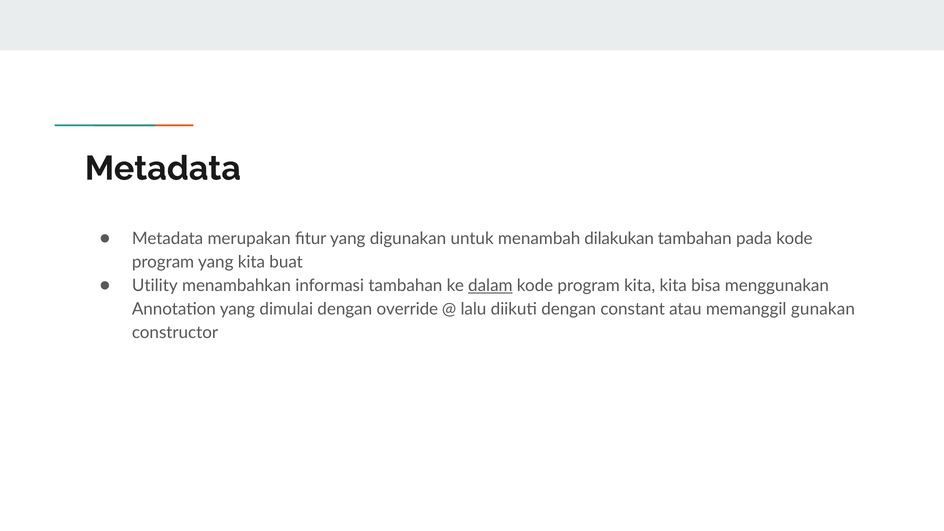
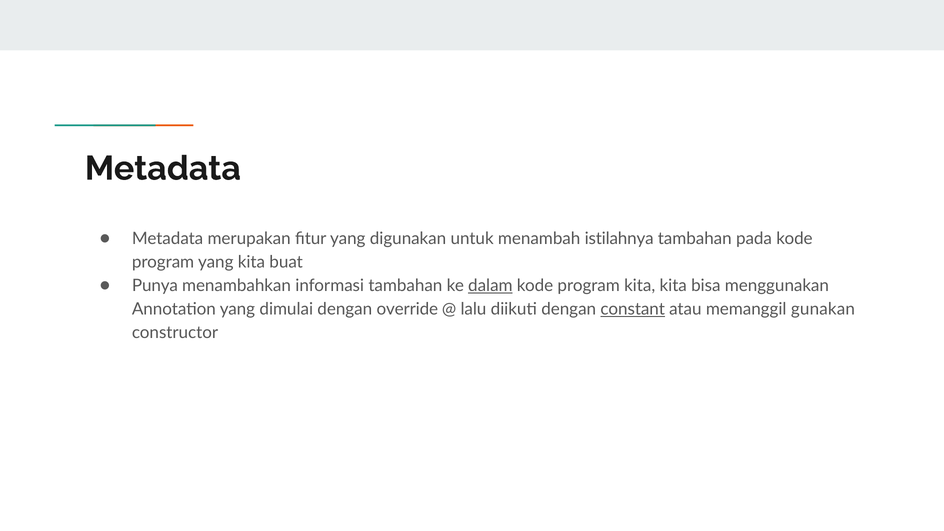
dilakukan: dilakukan -> istilahnya (619, 239)
Utility: Utility -> Punya (155, 286)
constant underline: none -> present (633, 309)
